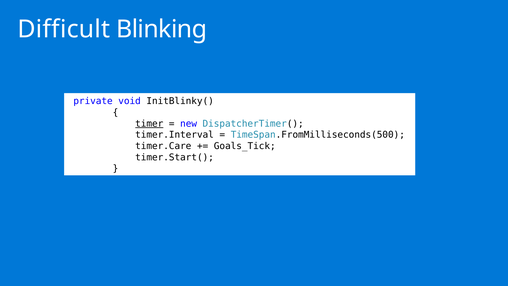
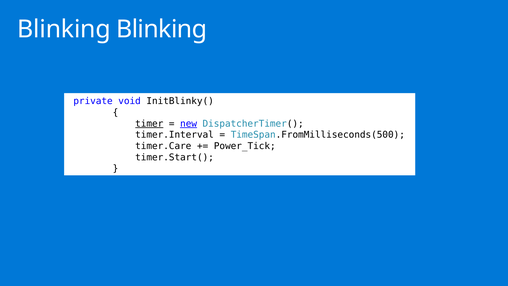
Difficult: Difficult -> Blinking (64, 29)
new underline: none -> present (189, 124)
Goals_Tick: Goals_Tick -> Power_Tick (245, 146)
